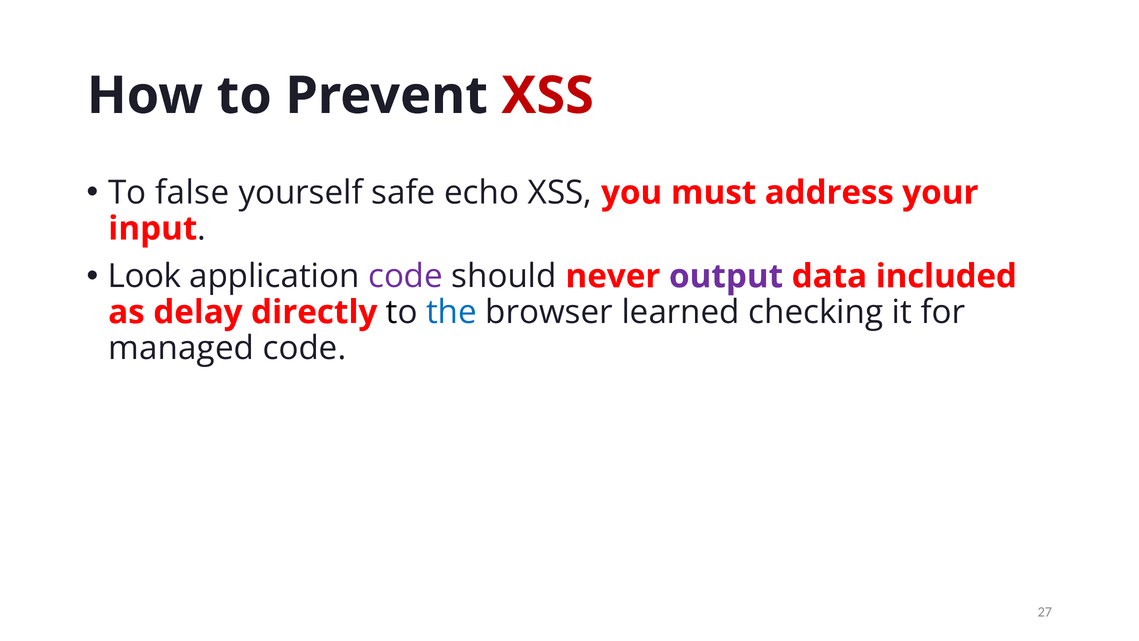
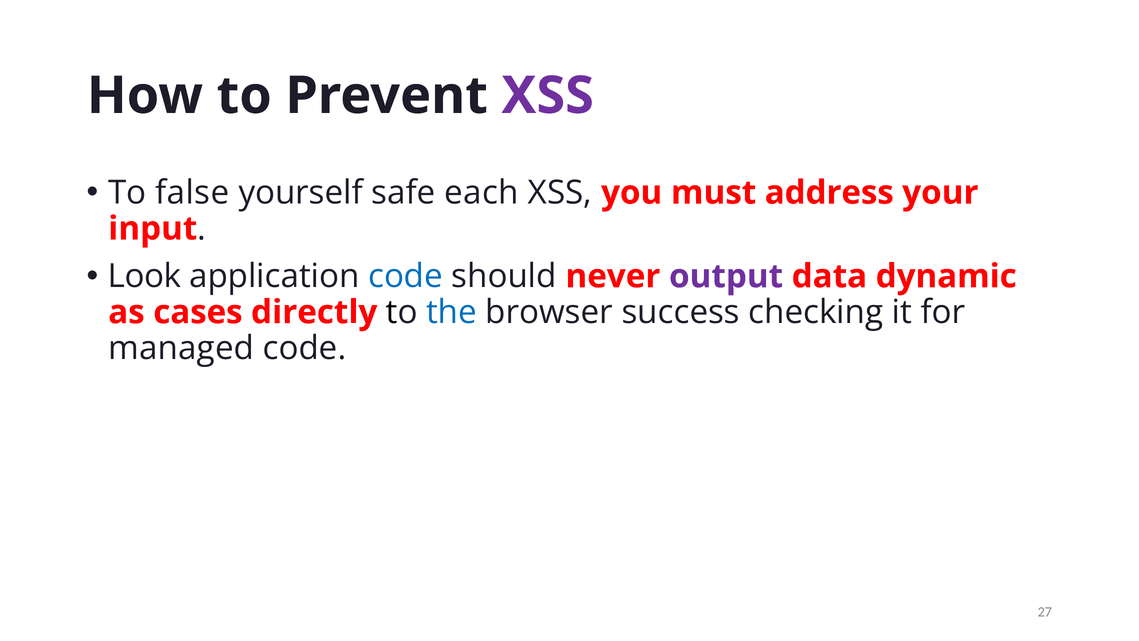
XSS colour: red -> purple (548, 96)
echo: echo -> each (482, 193)
code colour: purple -> blue (406, 276)
included: included -> dynamic (946, 276)
delay: delay -> cases (198, 312)
learned: learned -> success (681, 312)
